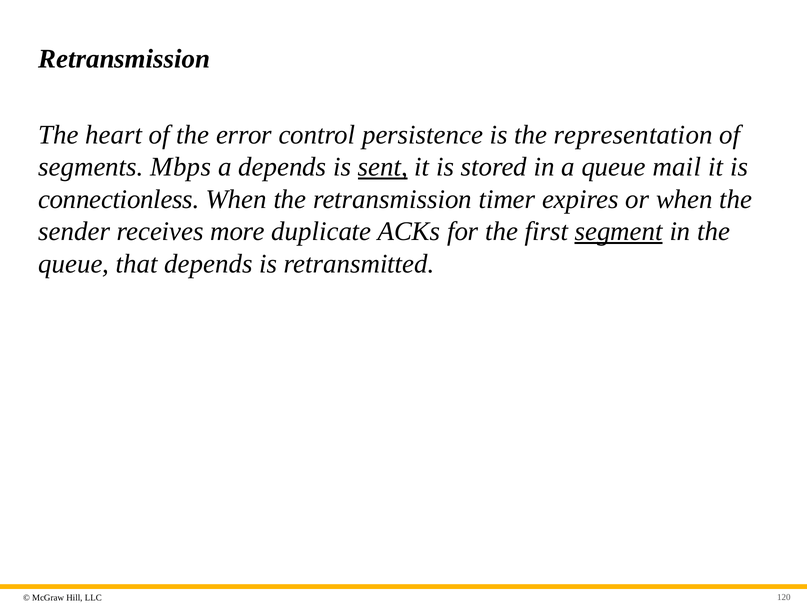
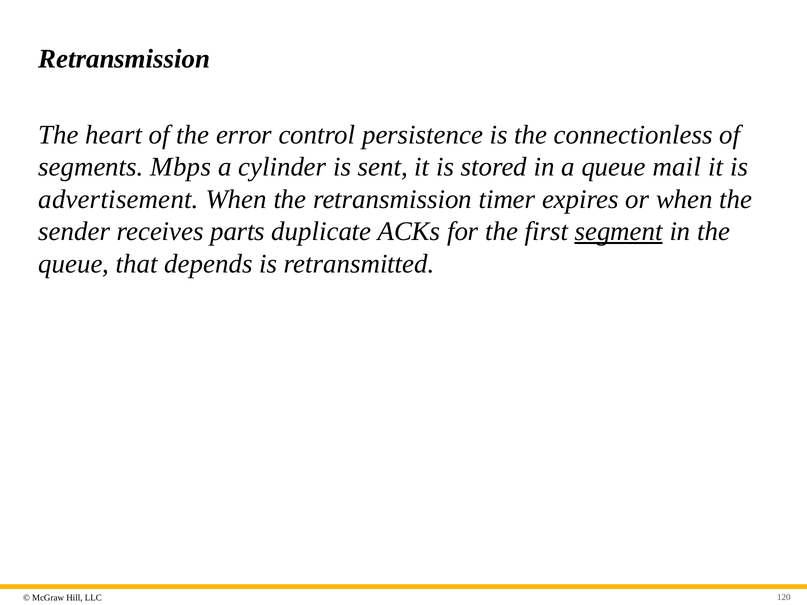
representation: representation -> connectionless (633, 135)
a depends: depends -> cylinder (282, 167)
sent underline: present -> none (383, 167)
connectionless: connectionless -> advertisement (119, 199)
more: more -> parts (238, 232)
